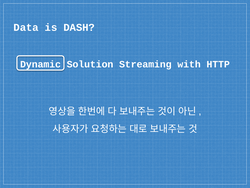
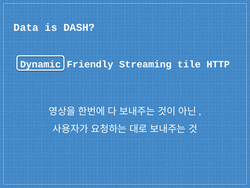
Solution: Solution -> Friendly (90, 64)
with: with -> tile (189, 64)
